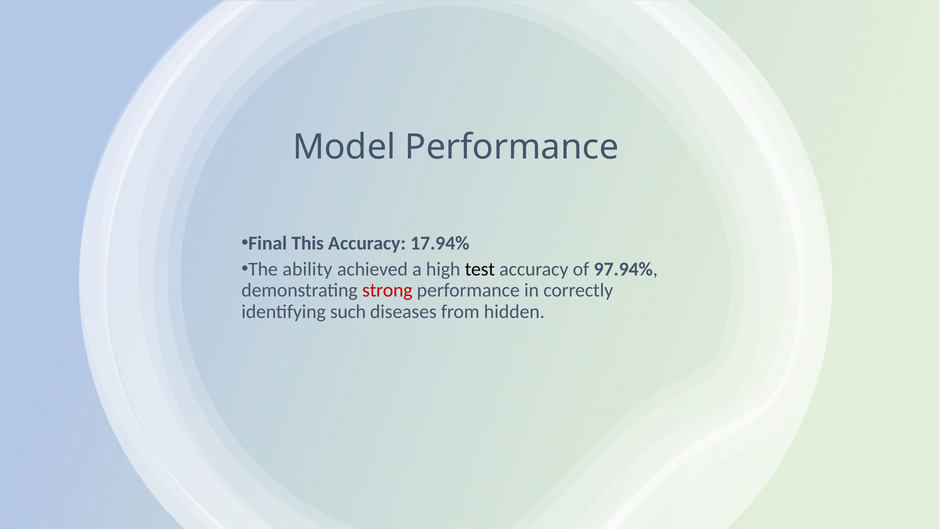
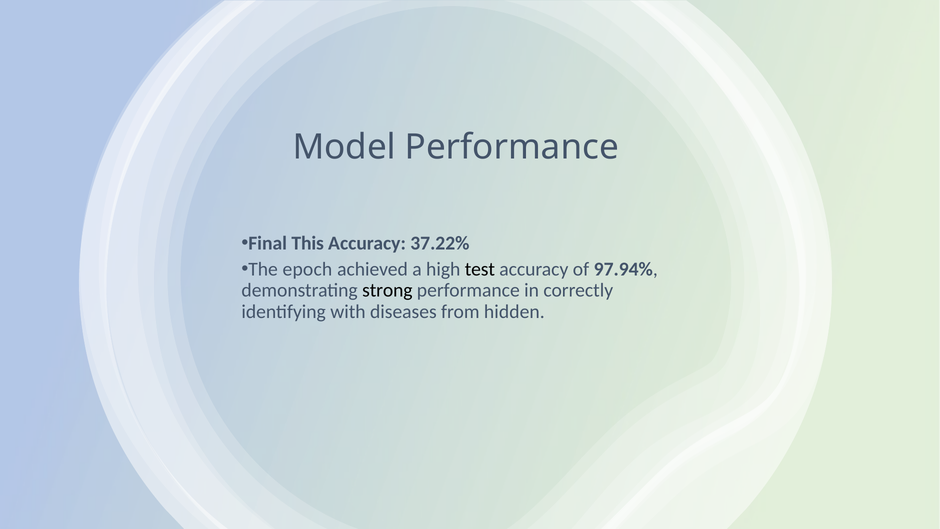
17.94%: 17.94% -> 37.22% (440, 243)
ability: ability -> epoch (307, 269)
strong colour: red -> black (387, 290)
such: such -> with (348, 311)
